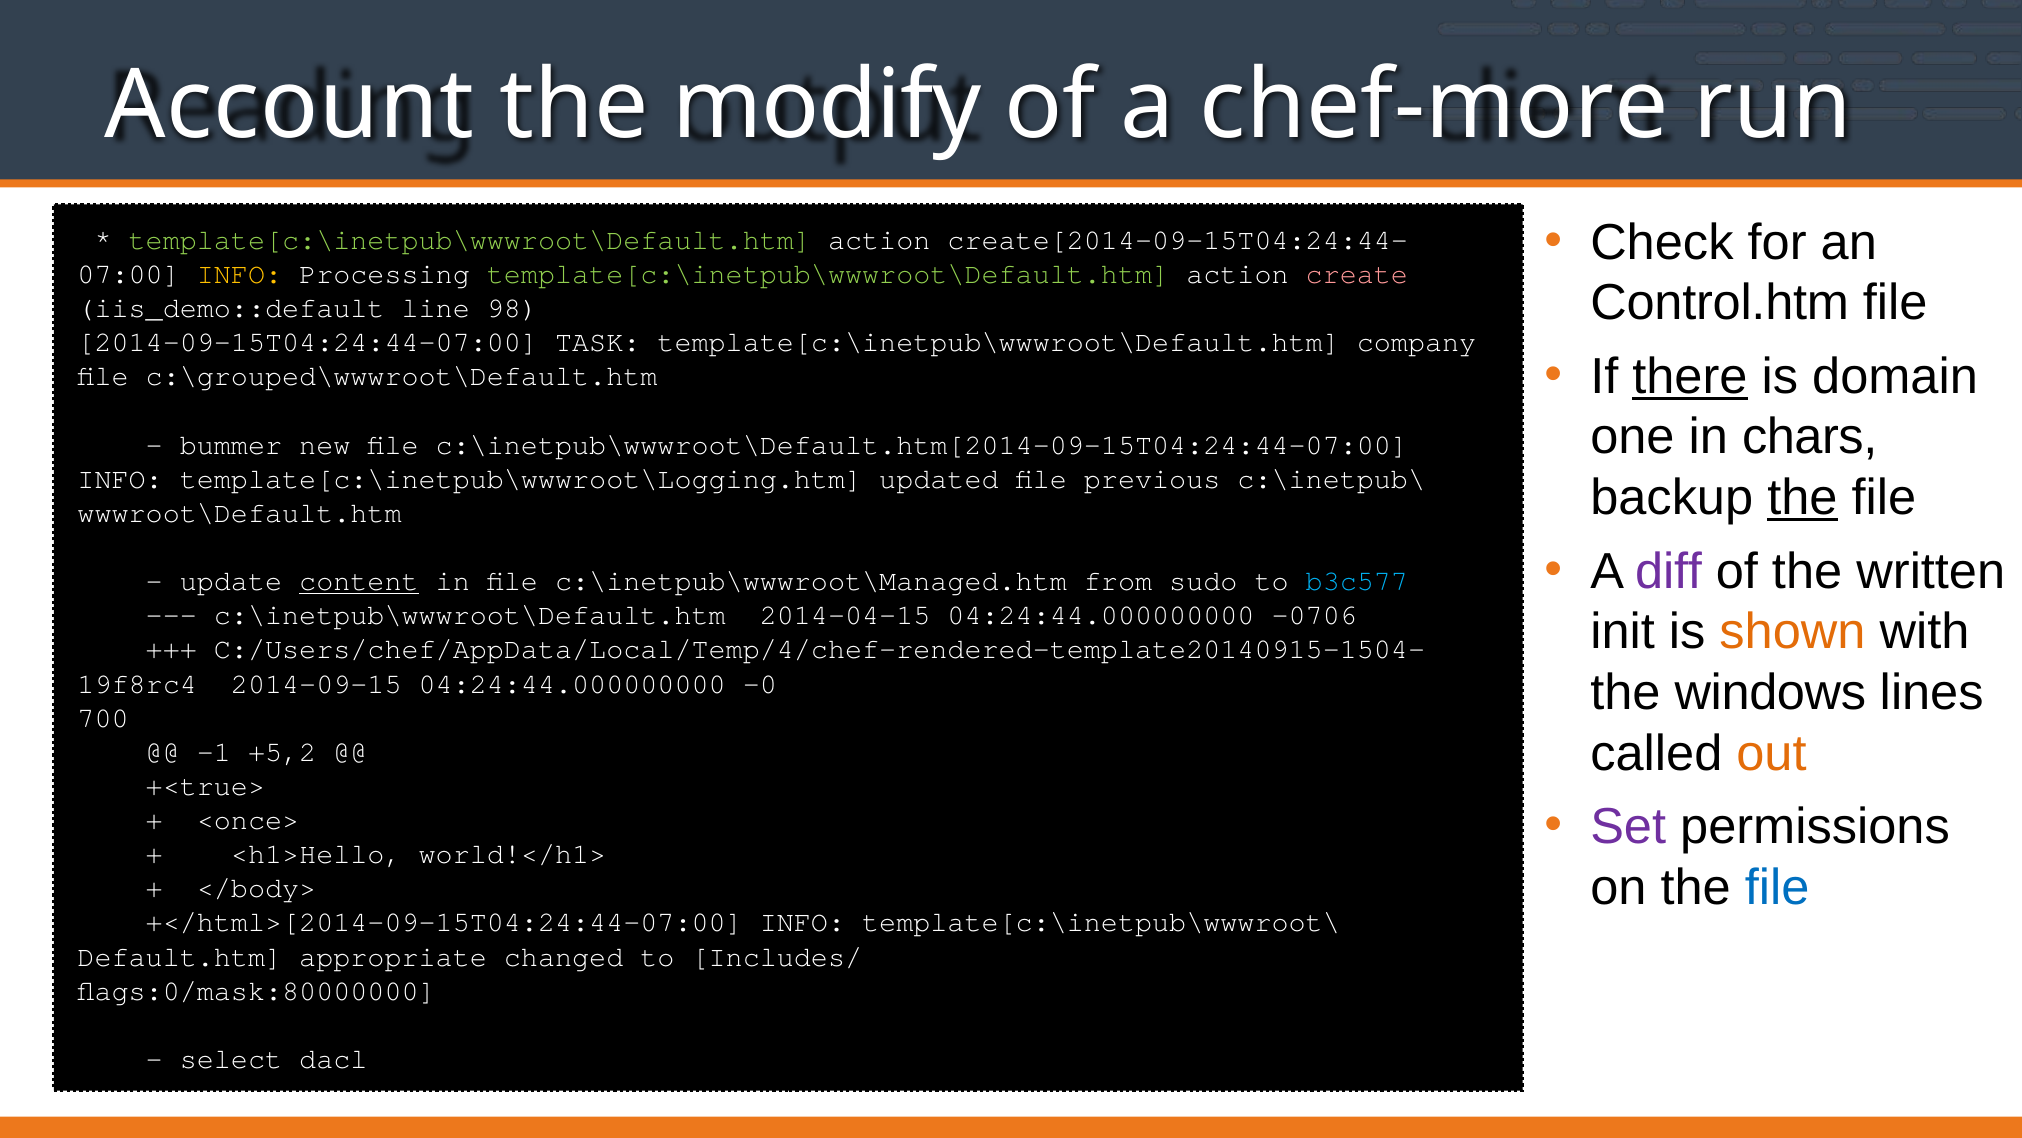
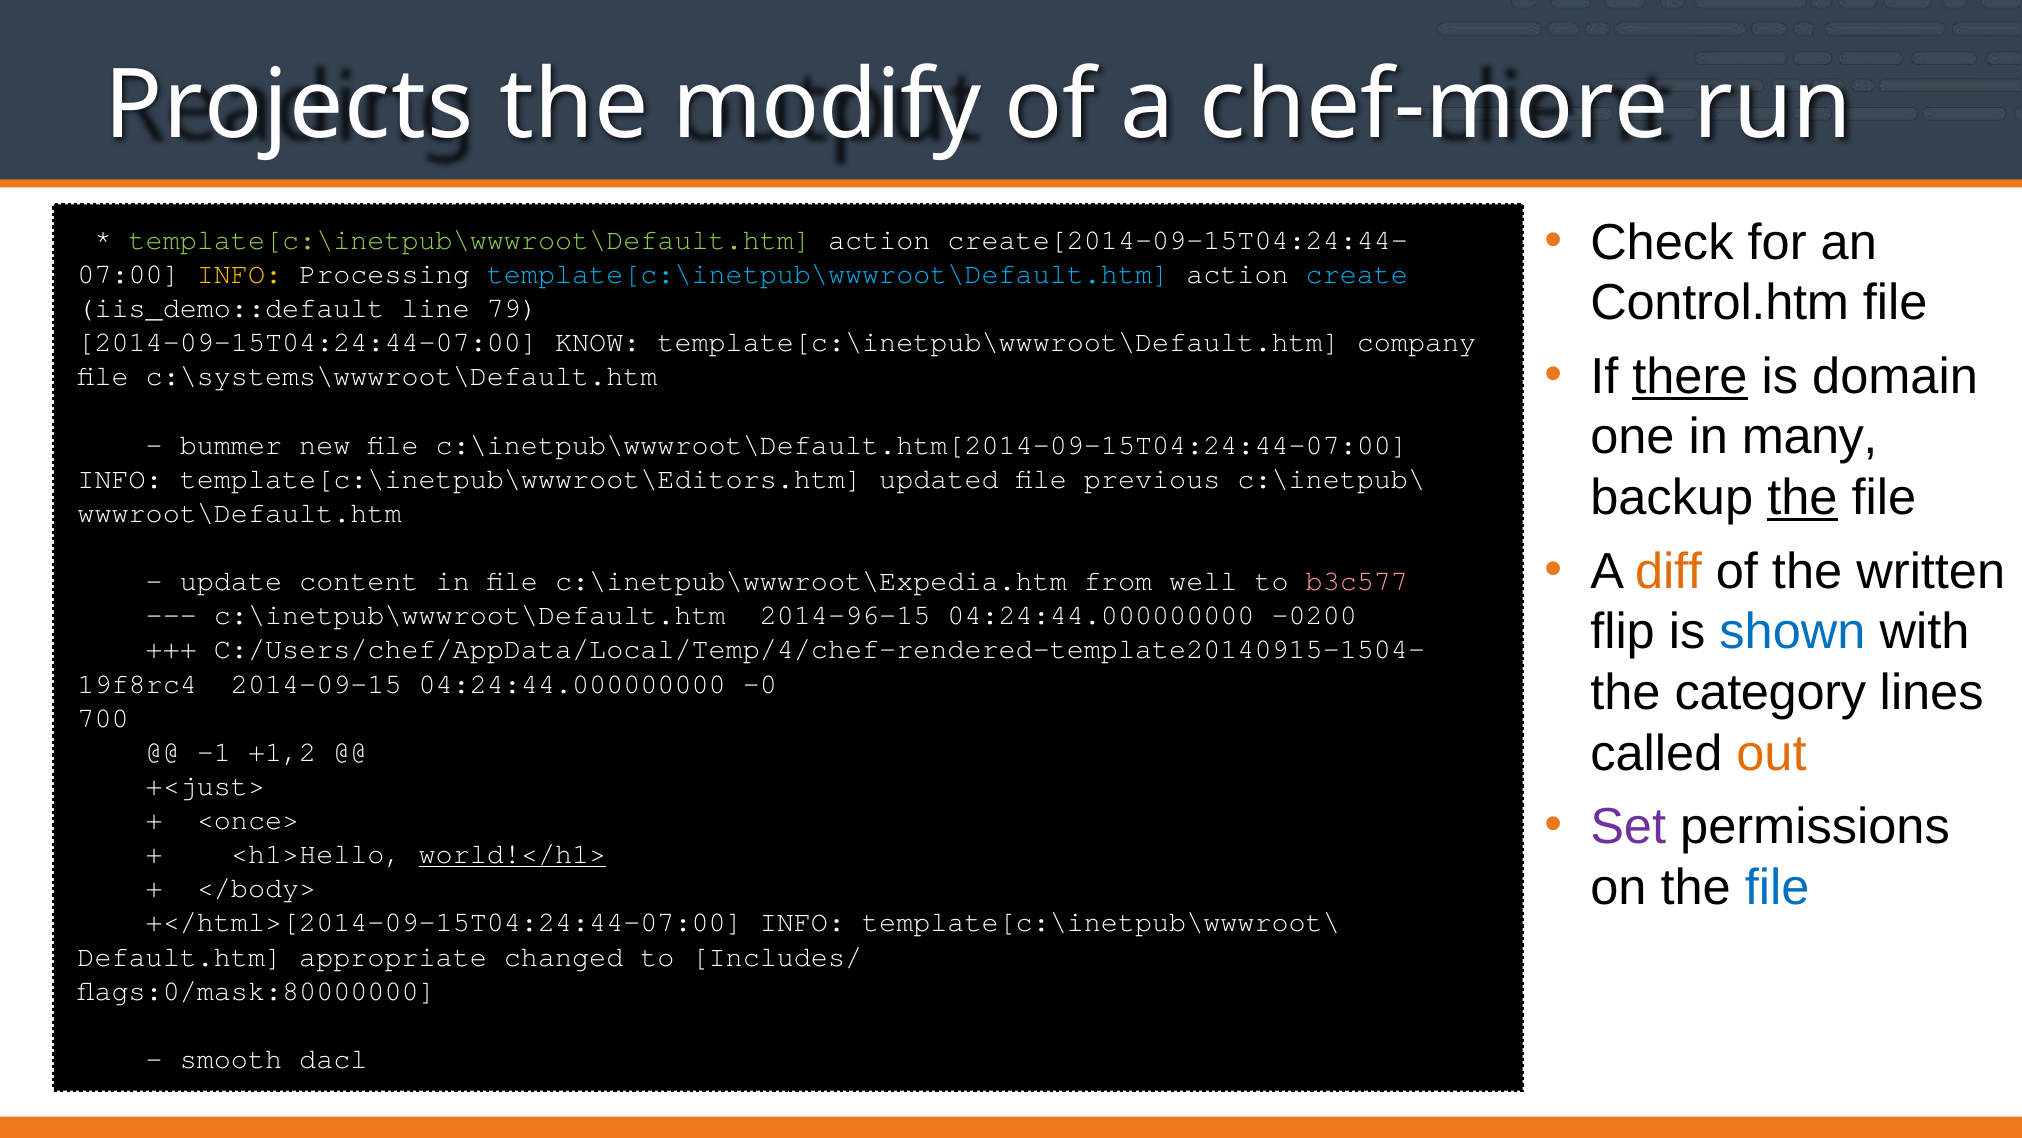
Account: Account -> Projects (289, 105)
template[c:\inetpub\wwwroot\Default.htm colour: light green -> light blue (828, 274)
create colour: pink -> light blue (1357, 274)
98: 98 -> 79 (512, 308)
TASK: TASK -> KNOW (598, 342)
c:\grouped\wwwroot\Default.htm: c:\grouped\wwwroot\Default.htm -> c:\systems\wwwroot\Default.htm (402, 376)
chars: chars -> many (1810, 437)
template[c:\inetpub\wwwroot\Logging.htm: template[c:\inetpub\wwwroot\Logging.htm -> template[c:\inetpub\wwwroot\Editors.htm (521, 478)
diff colour: purple -> orange (1669, 571)
content underline: present -> none (359, 581)
c:\inetpub\wwwroot\Managed.htm: c:\inetpub\wwwroot\Managed.htm -> c:\inetpub\wwwroot\Expedia.htm (811, 581)
sudo: sudo -> well (1203, 581)
b3c577 colour: light blue -> pink (1357, 581)
2014-04-15: 2014-04-15 -> 2014-96-15 (845, 615)
-0706: -0706 -> -0200 (1314, 615)
init: init -> flip (1623, 632)
shown colour: orange -> blue (1792, 632)
windows: windows -> category (1770, 692)
+5,2: +5,2 -> +1,2 (282, 751)
+<true>: +<true> -> +<just> (205, 786)
world!</h1> underline: none -> present (512, 854)
select: select -> smooth (231, 1058)
